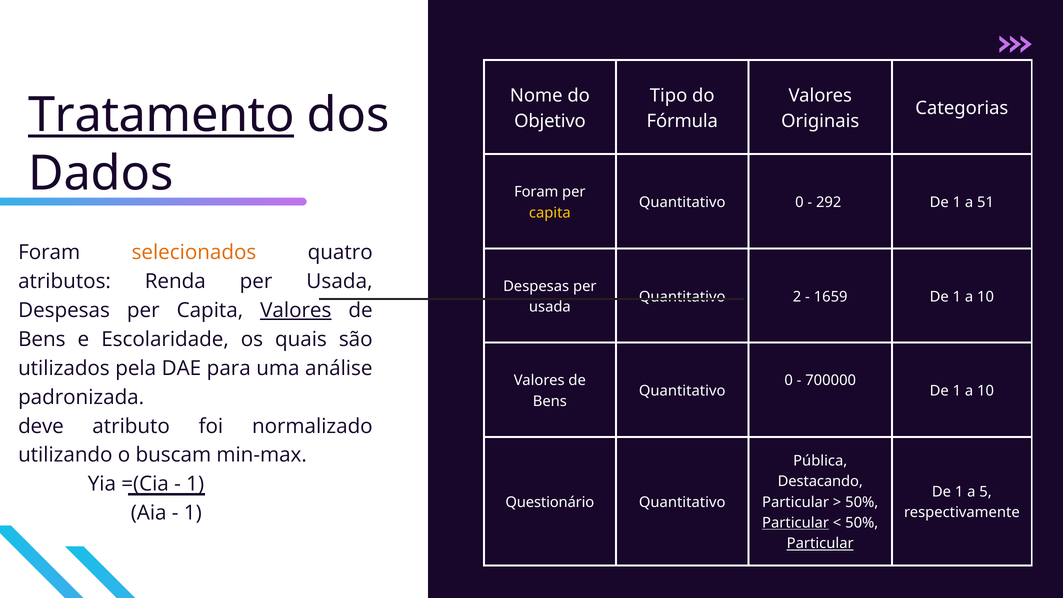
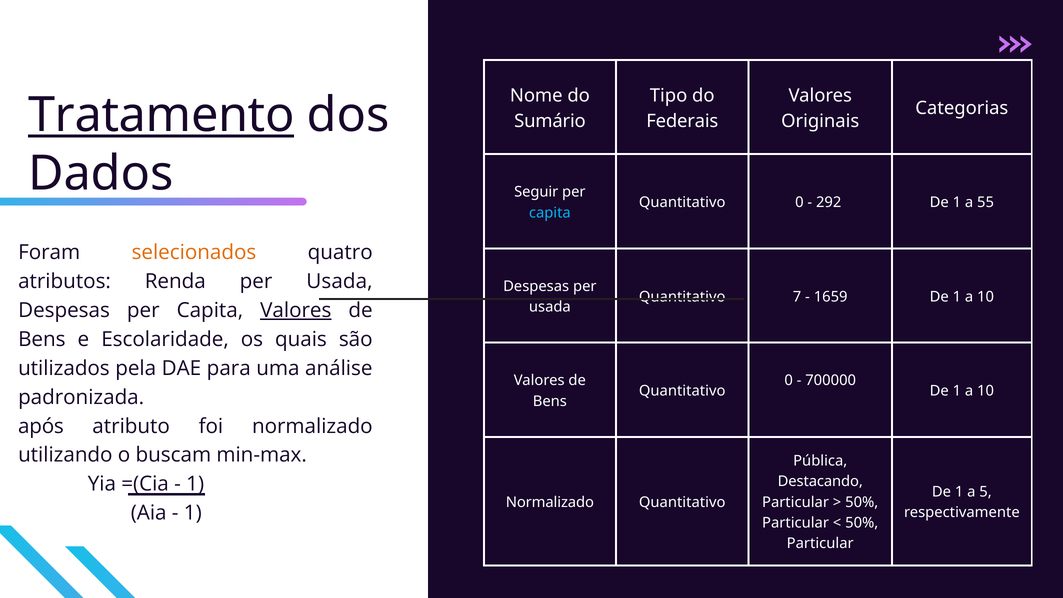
Objetivo: Objetivo -> Sumário (550, 121)
Fórmula: Fórmula -> Federais (682, 121)
Foram: Foram -> Seguir (536, 192)
51: 51 -> 55 (986, 202)
capita colour: yellow -> light blue (550, 213)
2: 2 -> 7 (797, 297)
deve: deve -> após (41, 426)
Questionário: Questionário -> Normalizado (550, 502)
Particular underline: present -> none (796, 523)
Particular underline: present -> none (820, 544)
